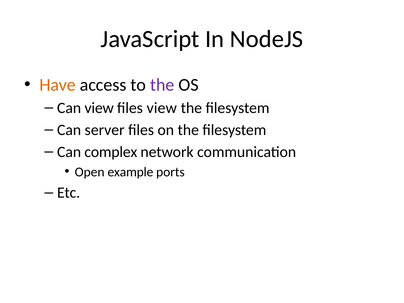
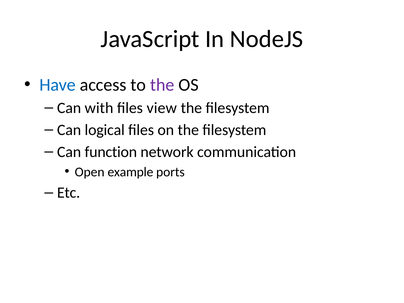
Have colour: orange -> blue (58, 85)
Can view: view -> with (99, 108)
server: server -> logical (105, 130)
complex: complex -> function (111, 152)
